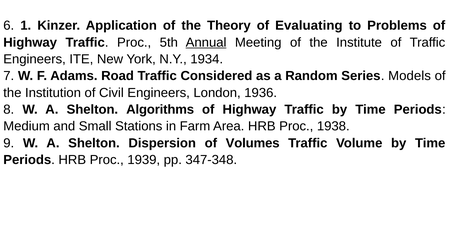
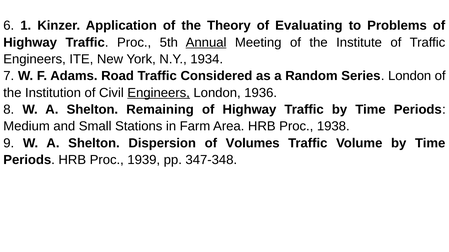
Series Models: Models -> London (410, 76)
Engineers underline: none -> present (159, 93)
Algorithms: Algorithms -> Remaining (160, 110)
